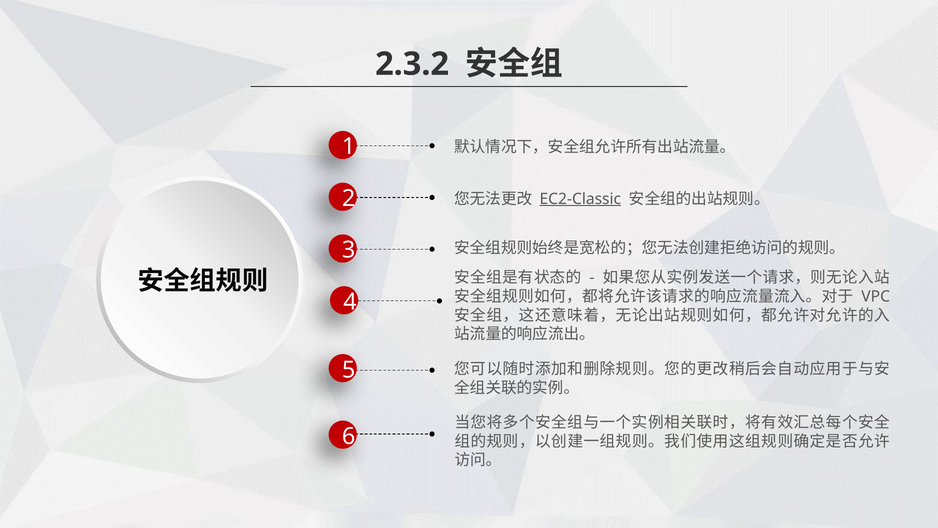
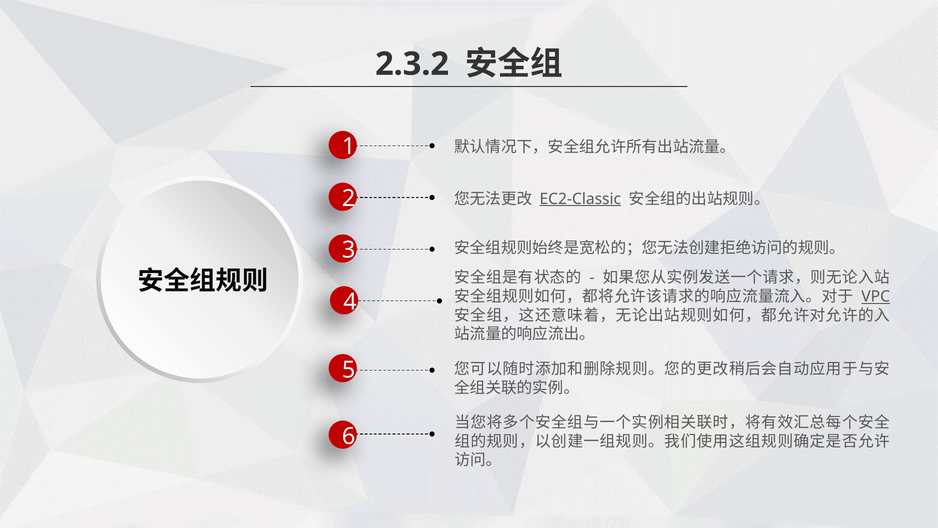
VPC underline: none -> present (876, 296)
